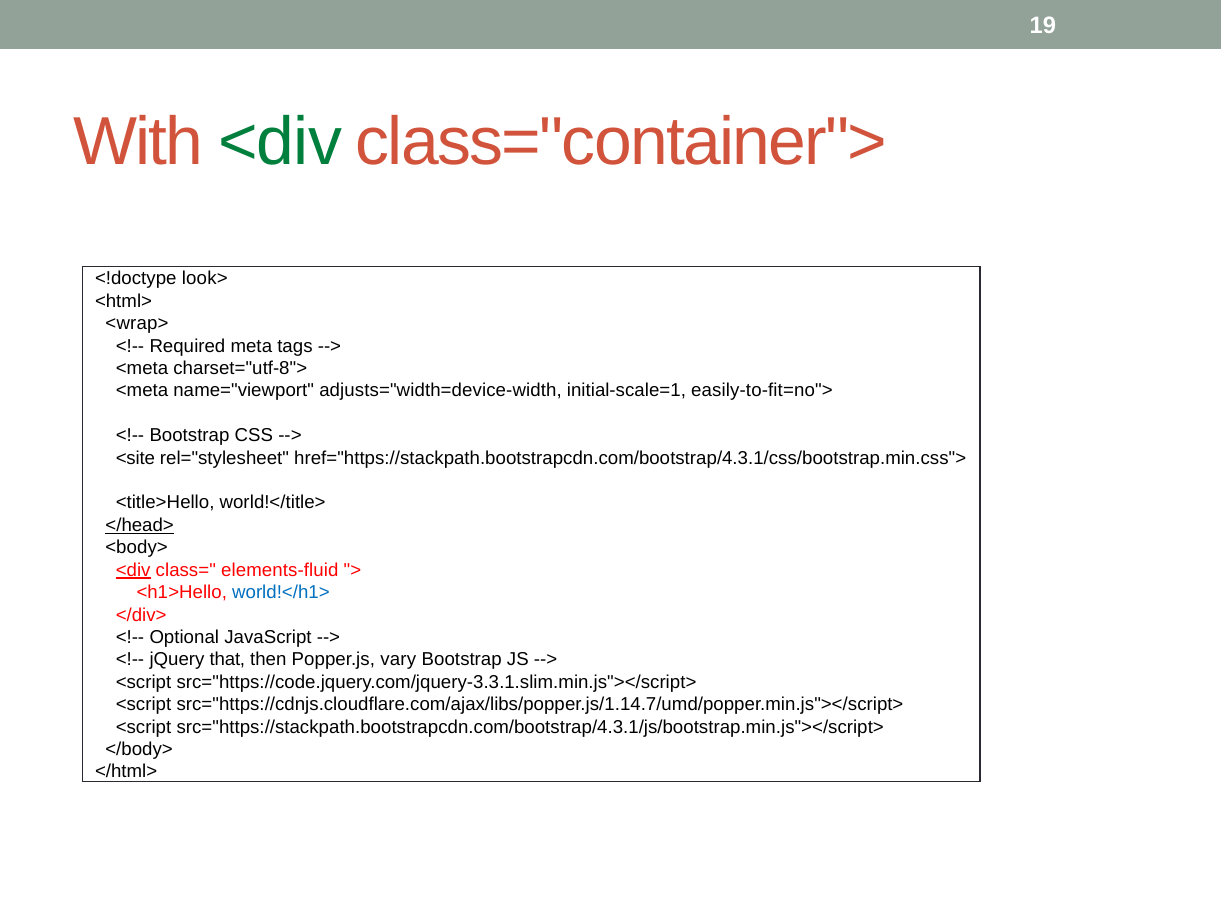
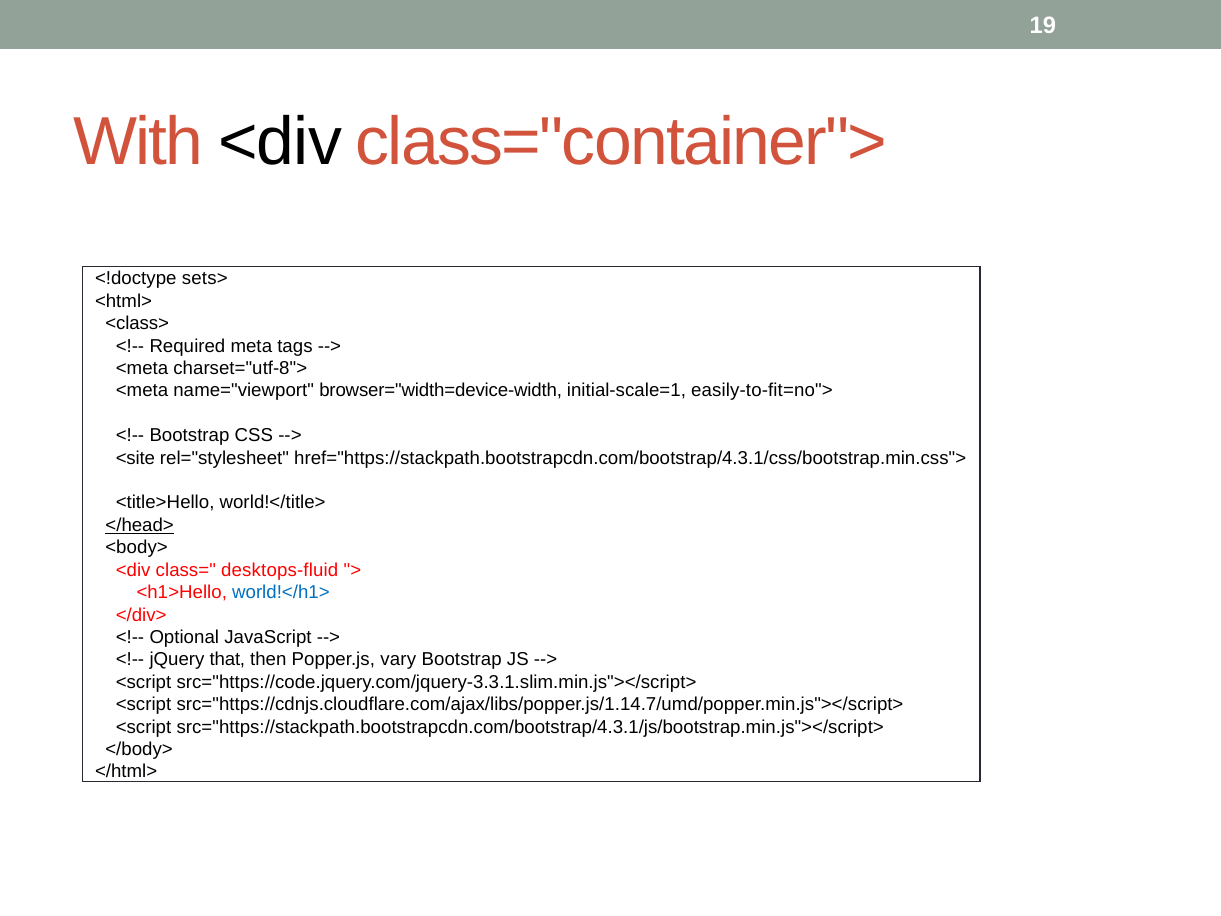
<div colour: green -> black (280, 142)
look>: look> -> sets> (205, 279)
<wrap>: <wrap> -> <class> (137, 323)
adjusts="width=device-width: adjusts="width=device-width -> browser="width=device-width (441, 391)
<div underline: present -> none (133, 570)
elements-fluid: elements-fluid -> desktops-fluid (280, 570)
